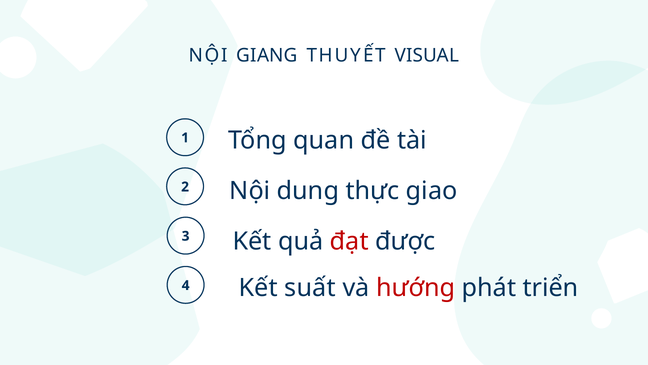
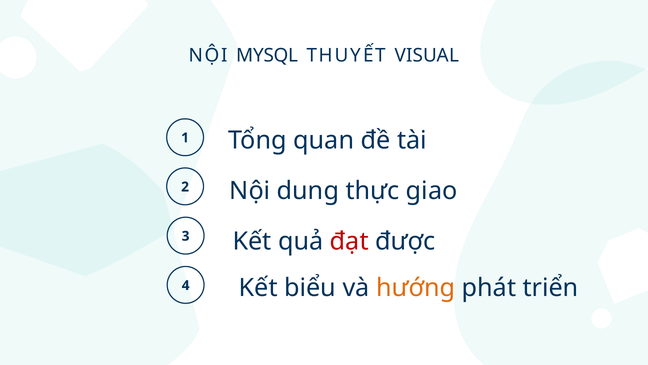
GIANG: GIANG -> MYSQL (267, 55)
suất: suất -> biểu (310, 287)
hướng colour: red -> orange (416, 287)
